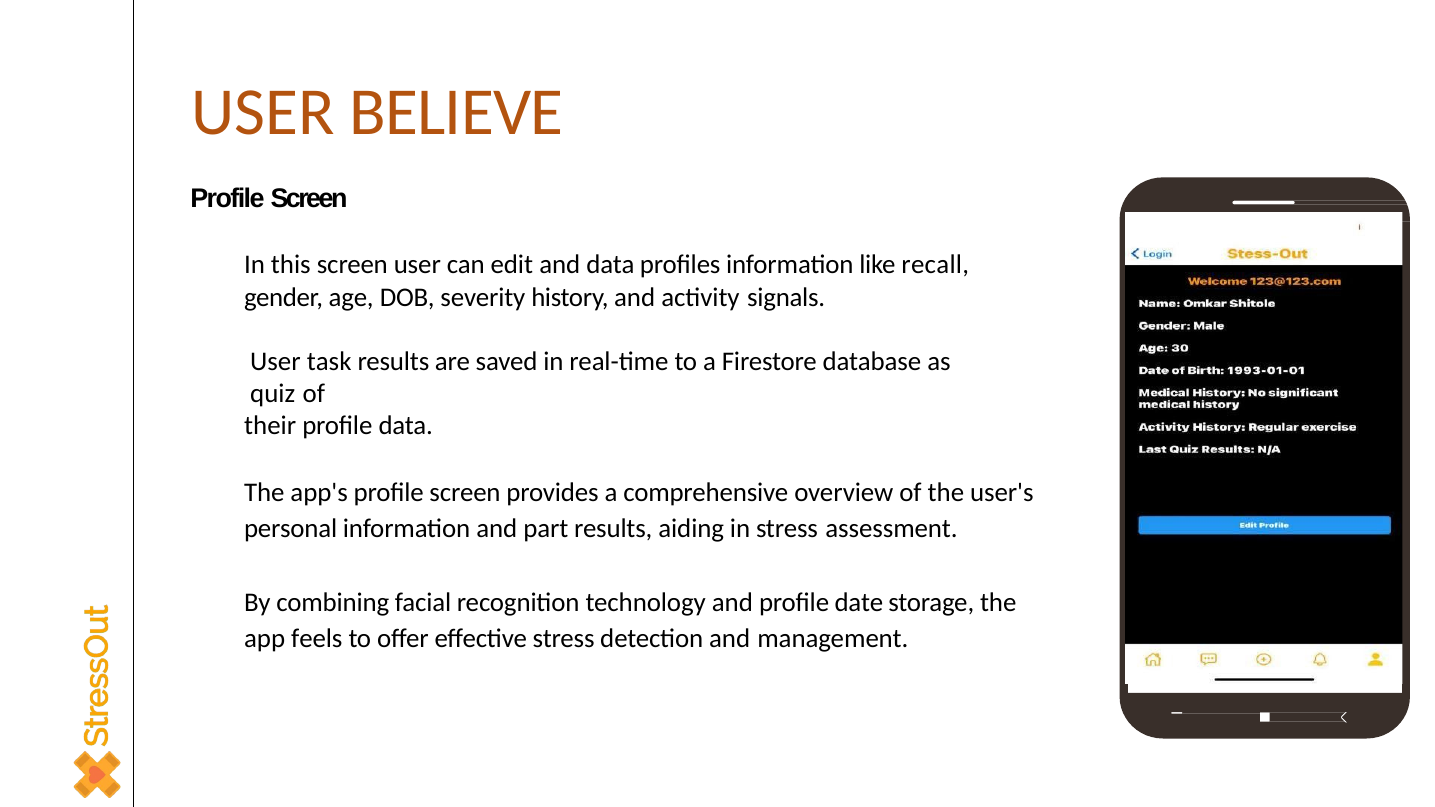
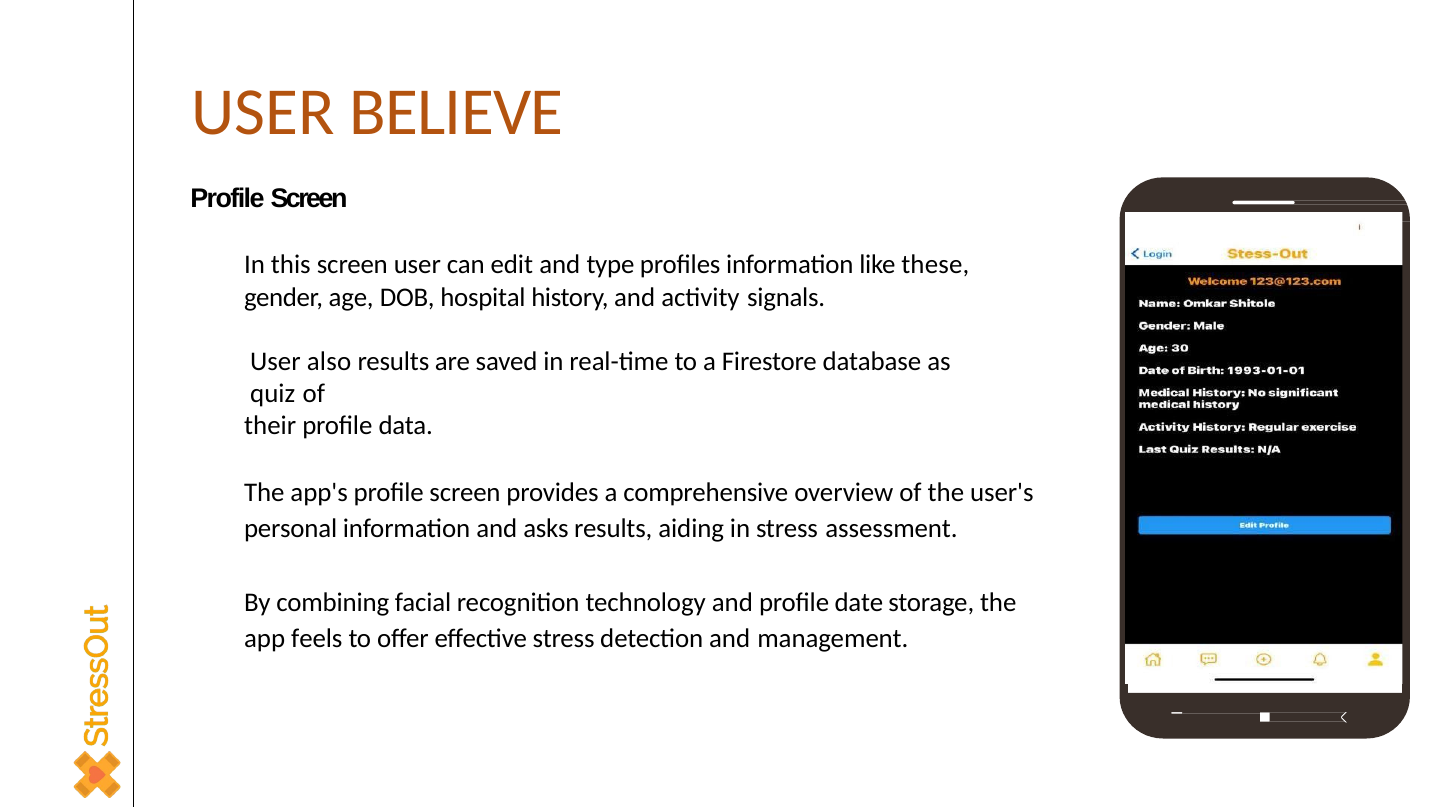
and data: data -> type (610, 265)
recall: recall -> these (935, 265)
severity: severity -> hospital (483, 297)
task: task -> also (329, 361)
part: part -> asks (546, 529)
